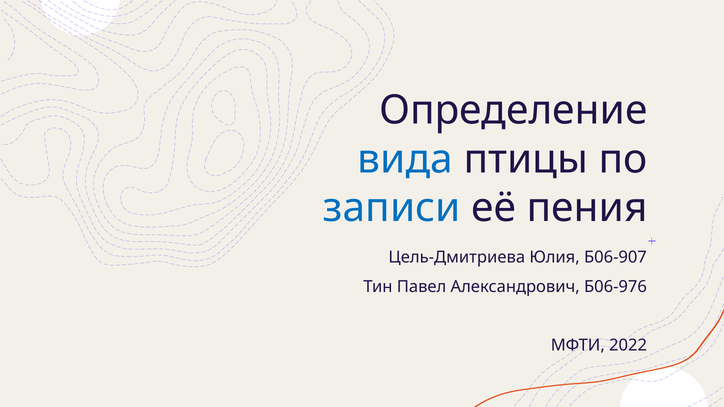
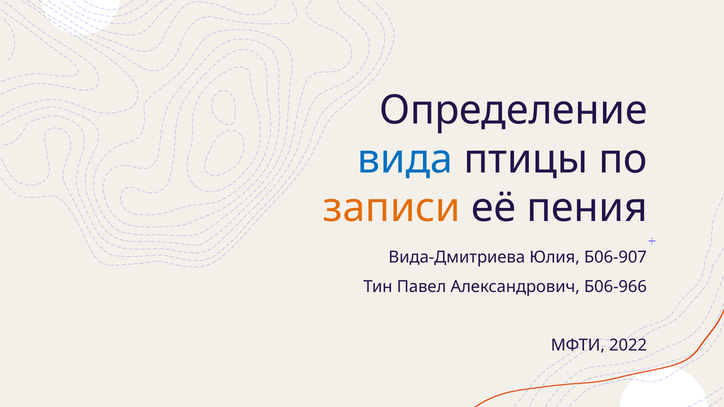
записи colour: blue -> orange (392, 208)
Цель-Дмитриева: Цель-Дмитриева -> Вида-Дмитриева (457, 257)
Б06-976: Б06-976 -> Б06-966 (615, 287)
